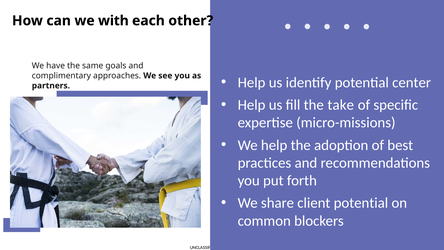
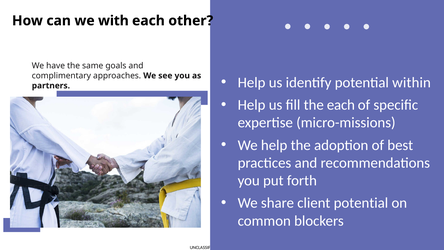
center: center -> within (412, 82)
the take: take -> each (341, 105)
